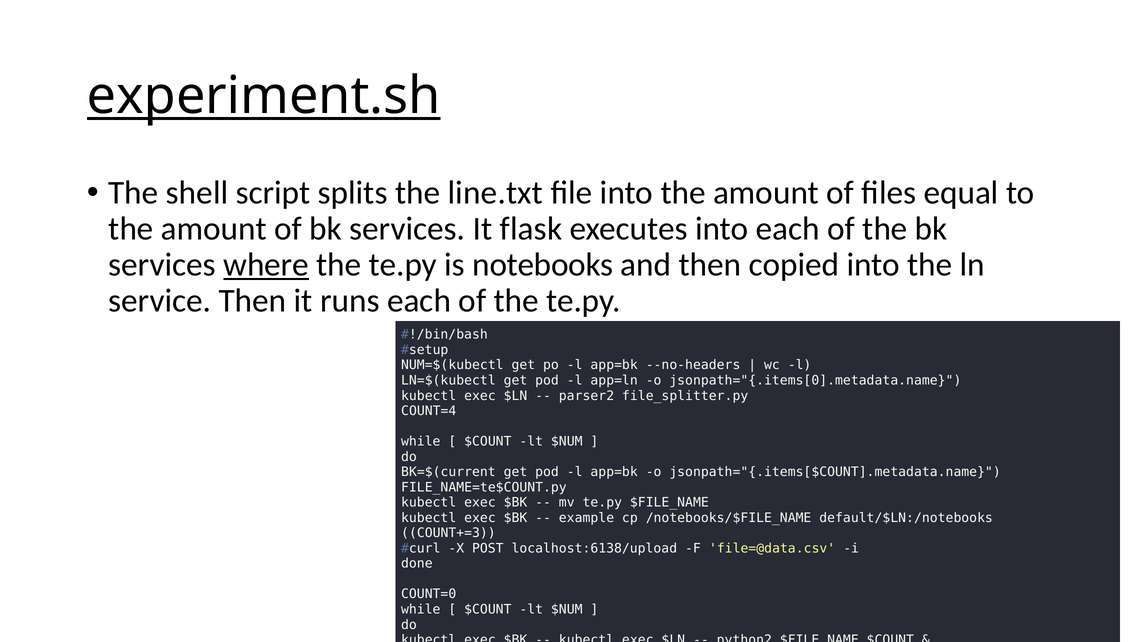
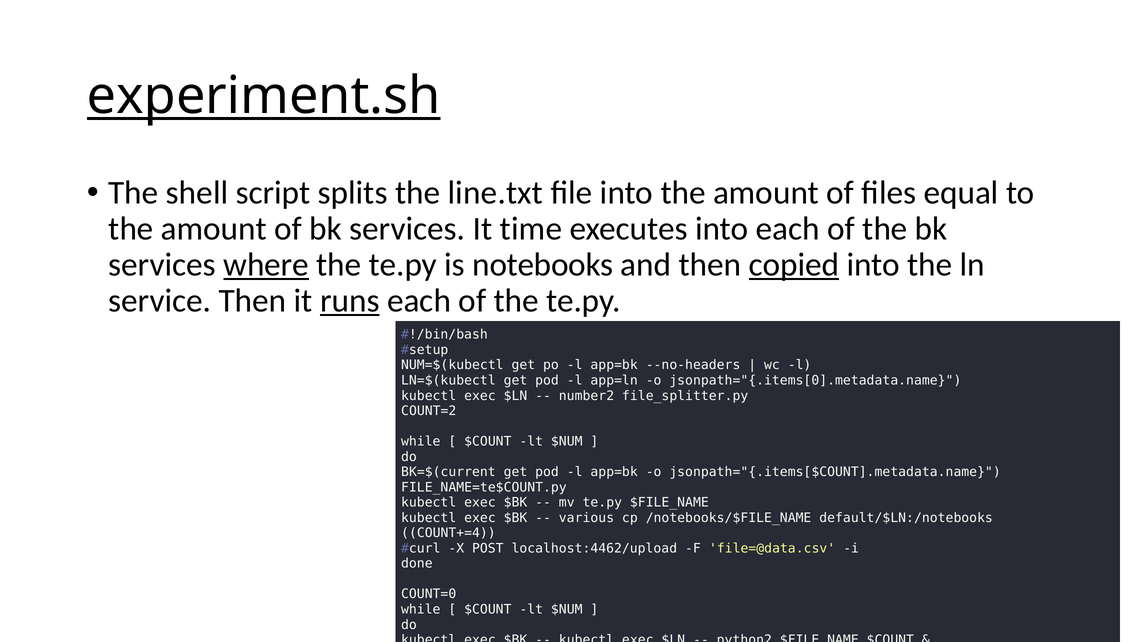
flask: flask -> time (531, 229)
copied underline: none -> present (794, 265)
runs underline: none -> present (350, 301)
parser2: parser2 -> number2 (586, 396)
COUNT=4: COUNT=4 -> COUNT=2 (429, 411)
example: example -> various (586, 518)
COUNT+=3: COUNT+=3 -> COUNT+=4 (448, 533)
localhost:6138/upload: localhost:6138/upload -> localhost:4462/upload (594, 548)
